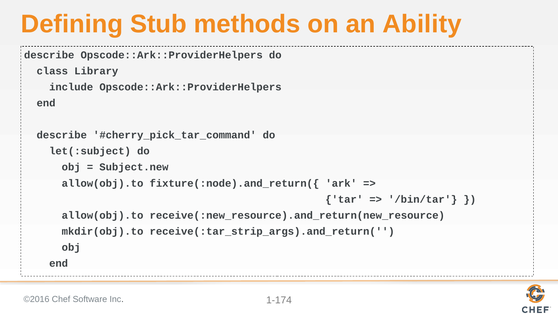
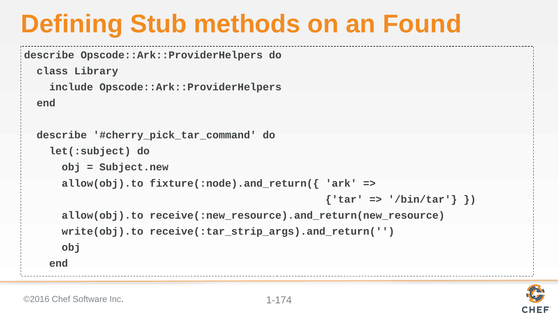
Ability: Ability -> Found (422, 24)
mkdir(obj).to: mkdir(obj).to -> write(obj).to (103, 231)
